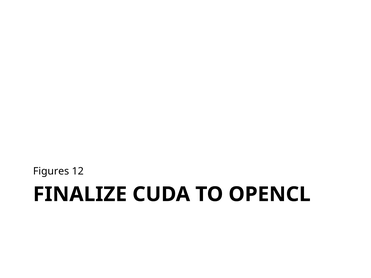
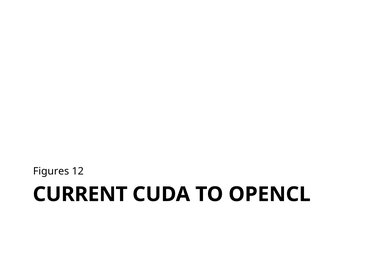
FINALIZE: FINALIZE -> CURRENT (80, 194)
